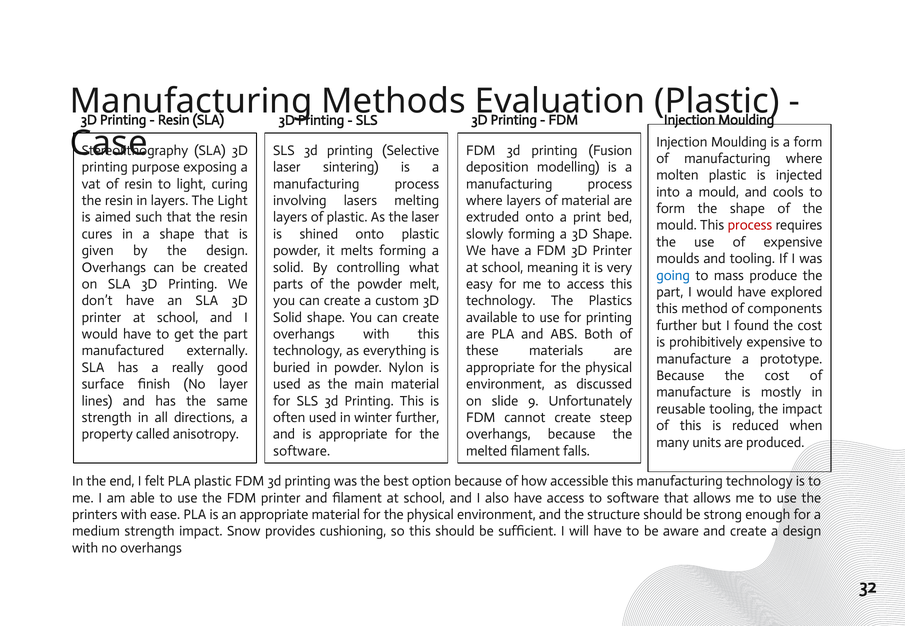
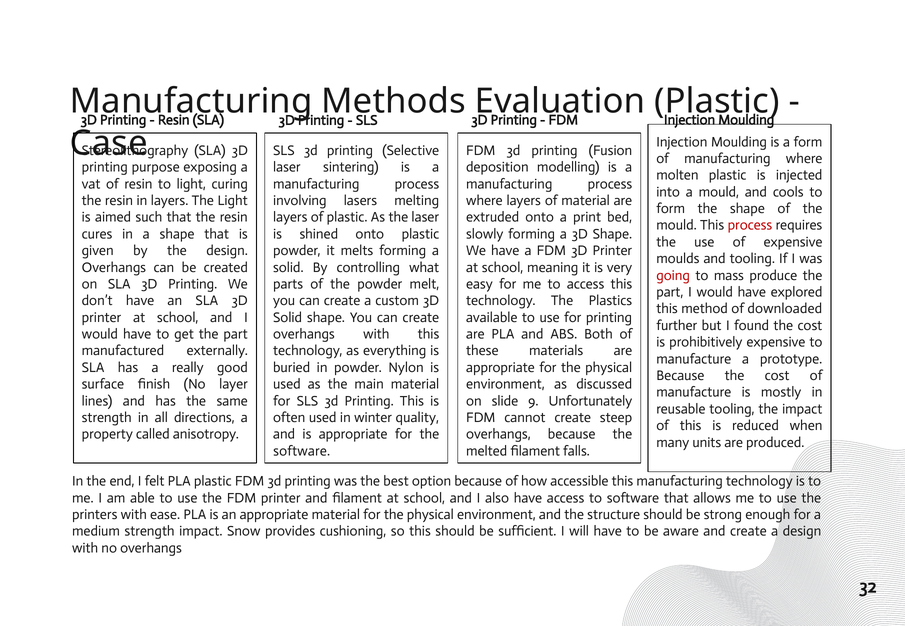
going colour: blue -> red (673, 276)
components: components -> downloaded (785, 309)
winter further: further -> quality (417, 418)
